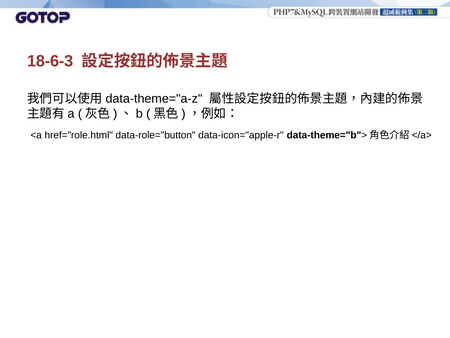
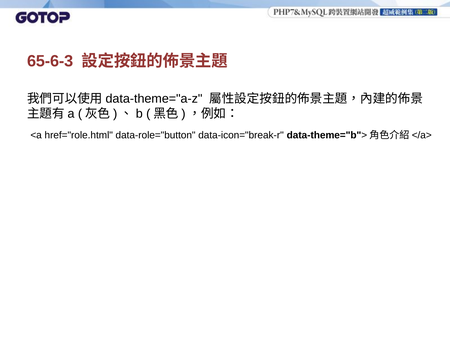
18-6-3: 18-6-3 -> 65-6-3 (50, 61)
data-icon="apple-r: data-icon="apple-r -> data-icon="break-r (241, 135)
